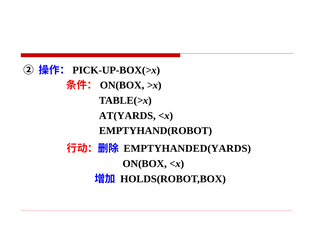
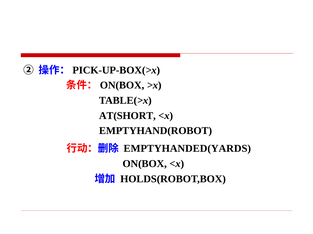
AT(YARDS: AT(YARDS -> AT(SHORT (127, 116)
